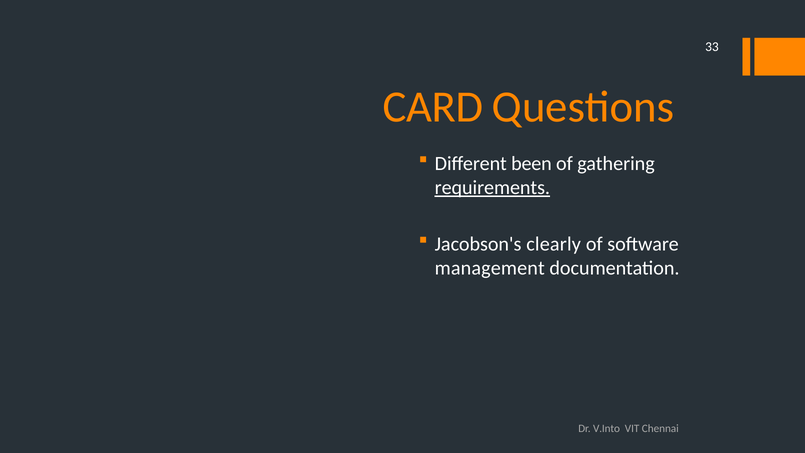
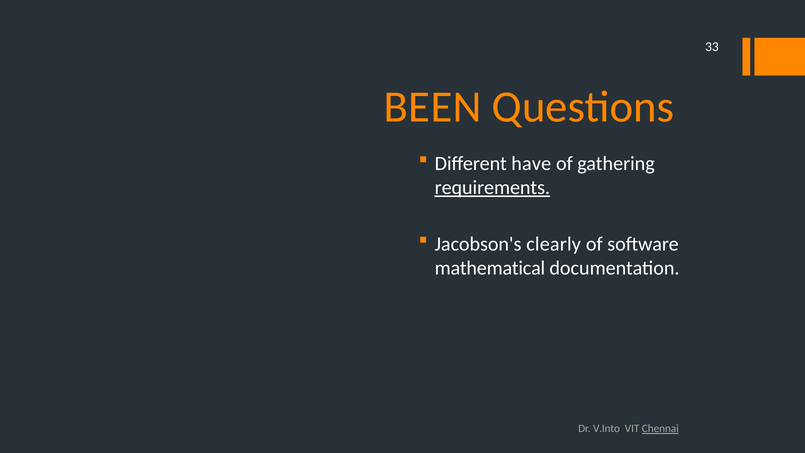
CARD: CARD -> BEEN (433, 107)
been: been -> have (531, 163)
management: management -> mathematical (490, 268)
Chennai underline: none -> present (660, 428)
